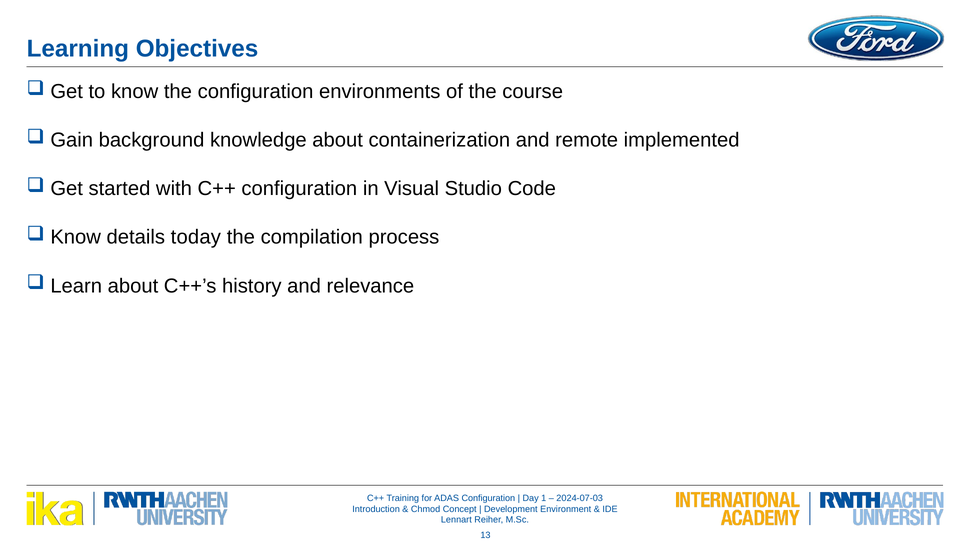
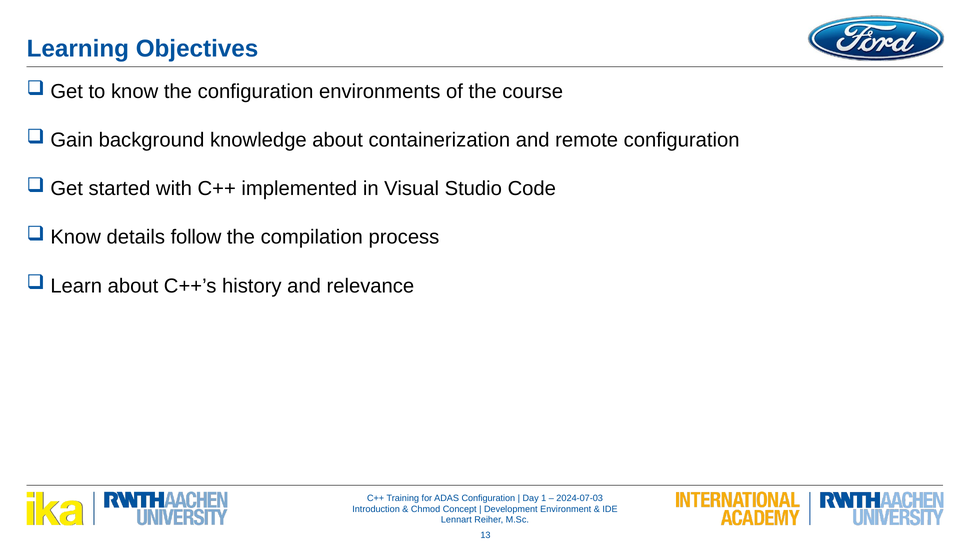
remote implemented: implemented -> configuration (682, 140)
C++ configuration: configuration -> implemented (299, 189)
today: today -> follow (196, 237)
